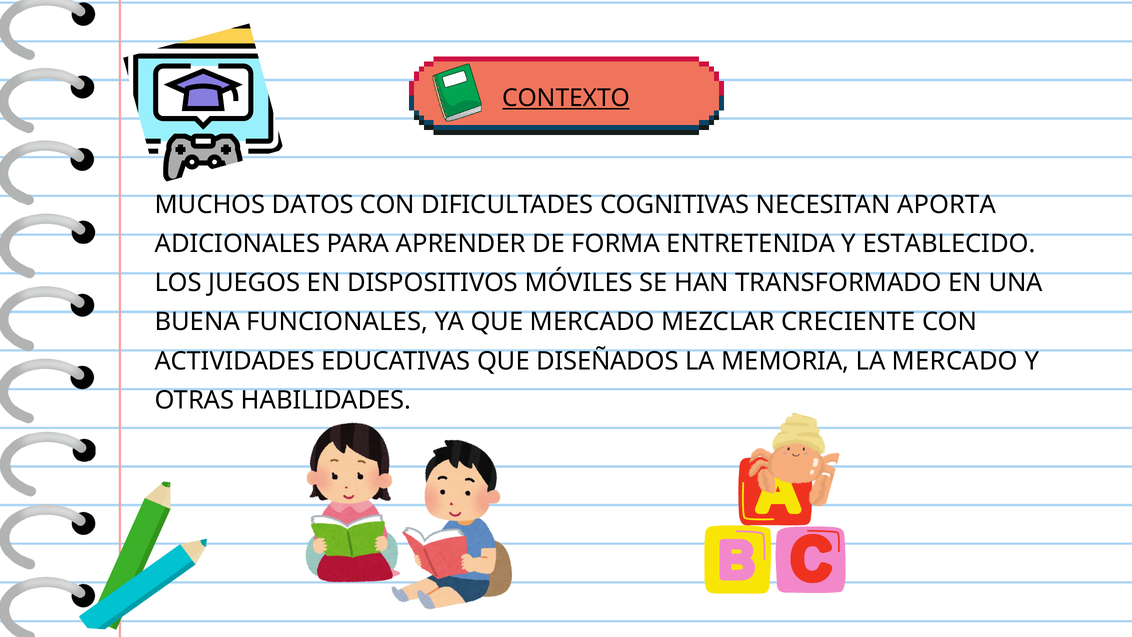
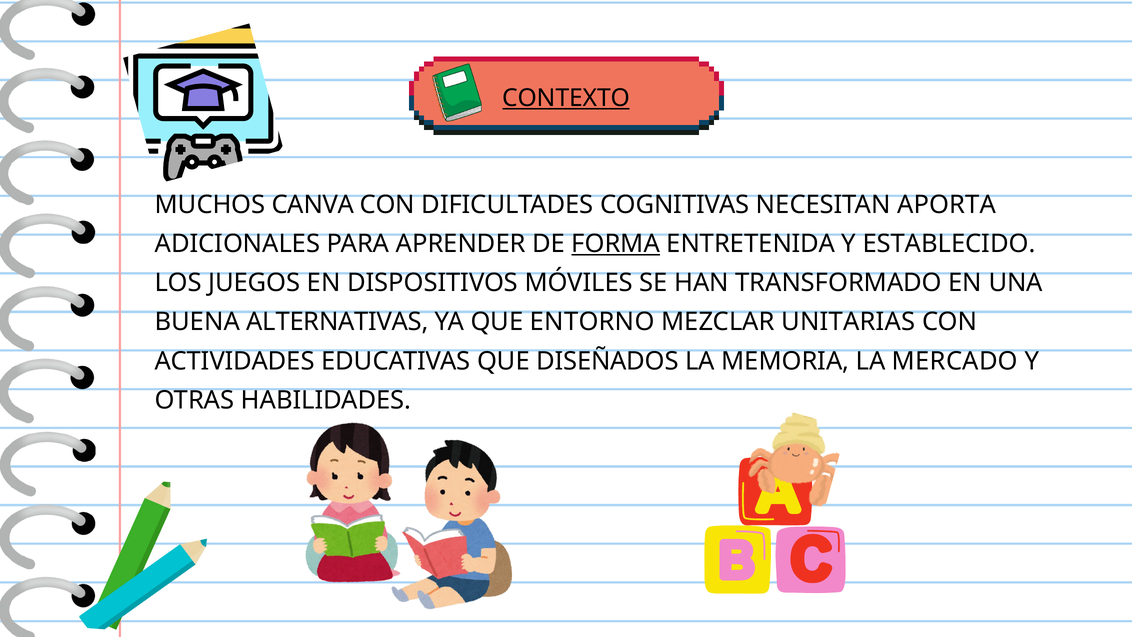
DATOS: DATOS -> CANVA (313, 205)
FORMA underline: none -> present (616, 244)
FUNCIONALES: FUNCIONALES -> ALTERNATIVAS (337, 322)
QUE MERCADO: MERCADO -> ENTORNO (592, 322)
CRECIENTE: CRECIENTE -> UNITARIAS (848, 322)
